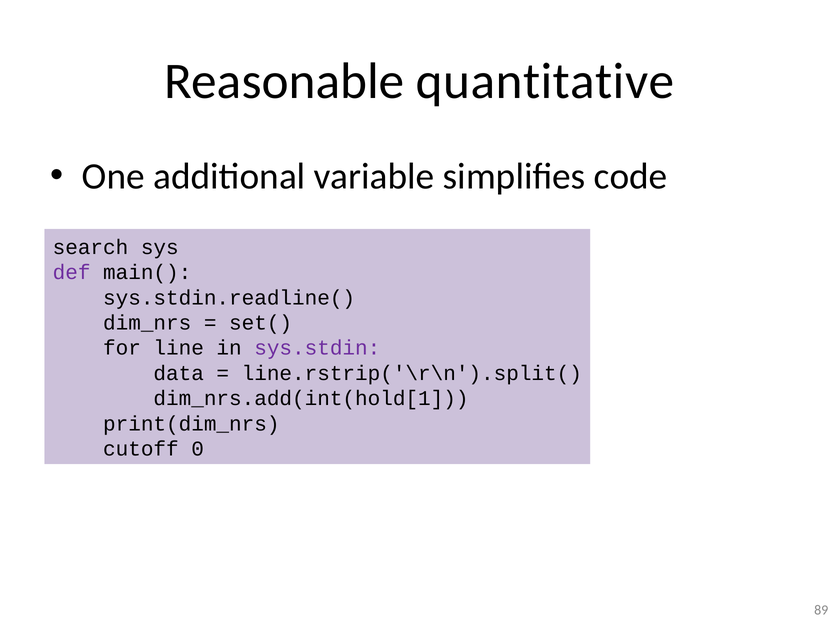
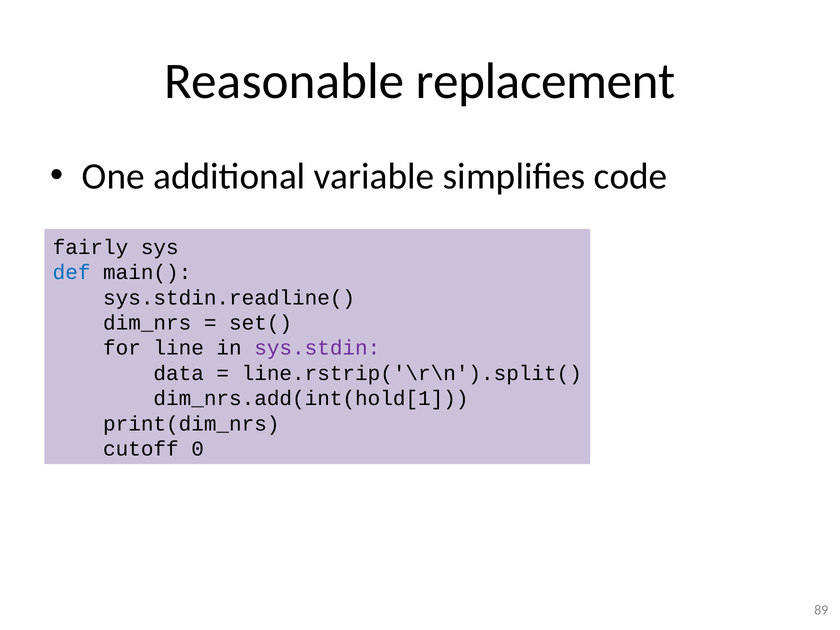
quantitative: quantitative -> replacement (546, 81)
search: search -> fairly (90, 247)
def colour: purple -> blue (72, 272)
